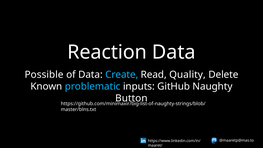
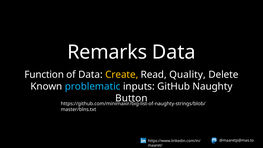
Reaction: Reaction -> Remarks (107, 52)
Possible: Possible -> Function (44, 75)
Create colour: light blue -> yellow (122, 75)
